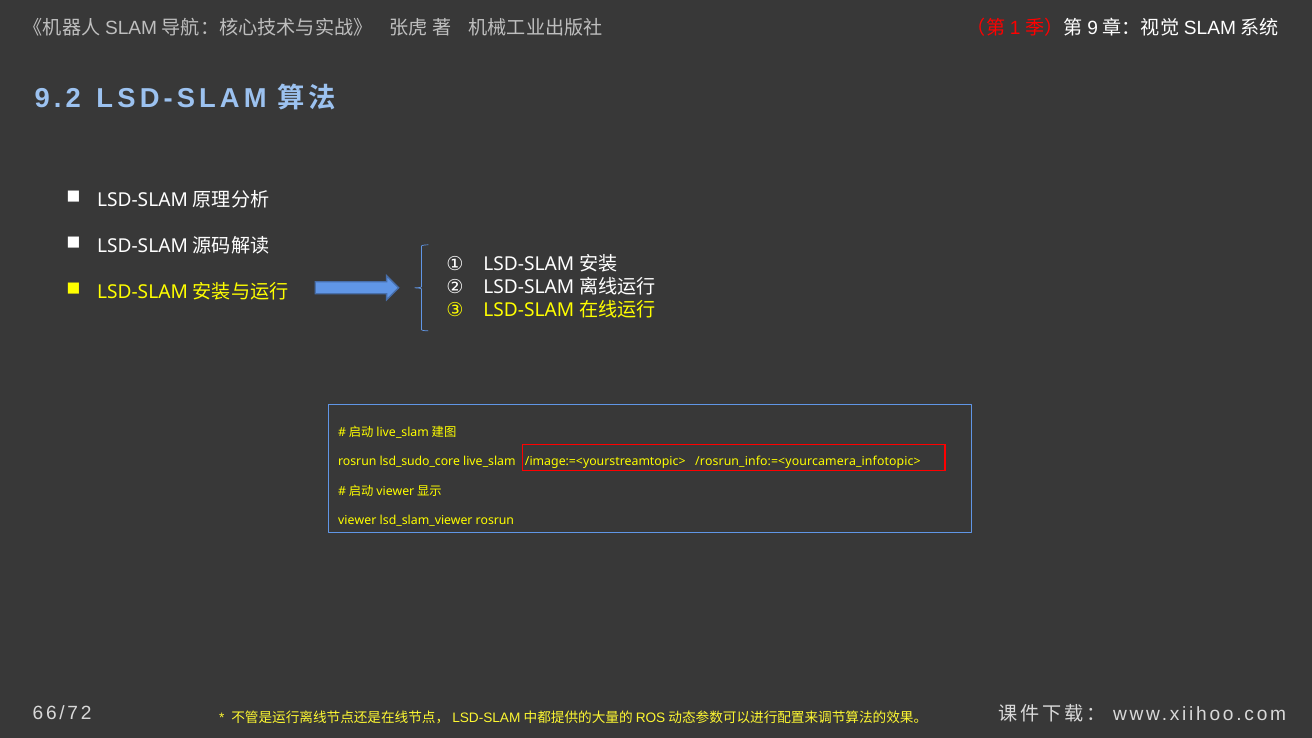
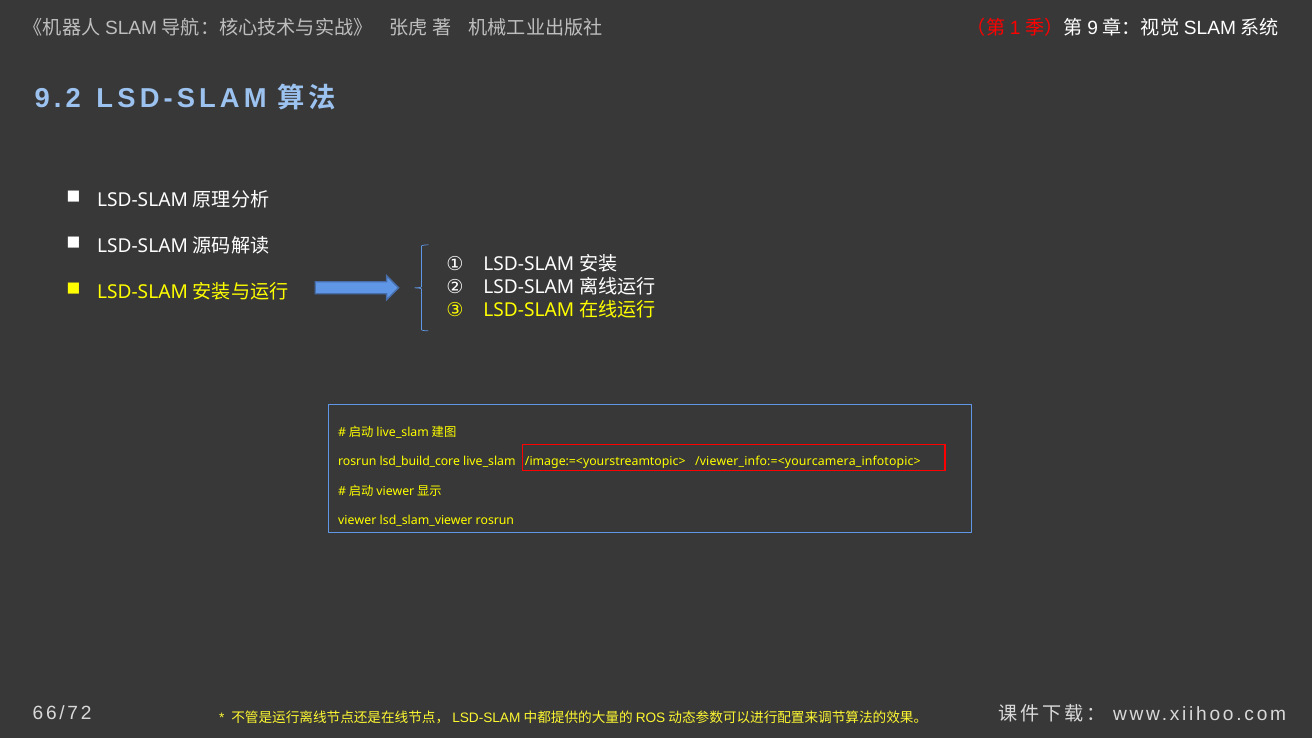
lsd_sudo_core: lsd_sudo_core -> lsd_build_core (420, 462)
/rosrun_info:=<yourcamera_infotopic>: /rosrun_info:=<yourcamera_infotopic> -> /viewer_info:=<yourcamera_infotopic> (808, 462)
